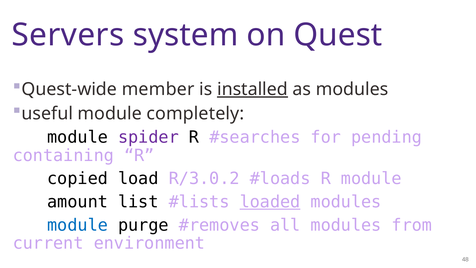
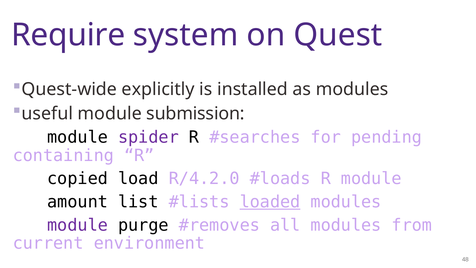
Servers: Servers -> Require (68, 35)
member: member -> explicitly (158, 89)
installed underline: present -> none (253, 89)
completely: completely -> submission (196, 113)
R/3.0.2: R/3.0.2 -> R/4.2.0 (204, 179)
module colour: blue -> purple (78, 225)
